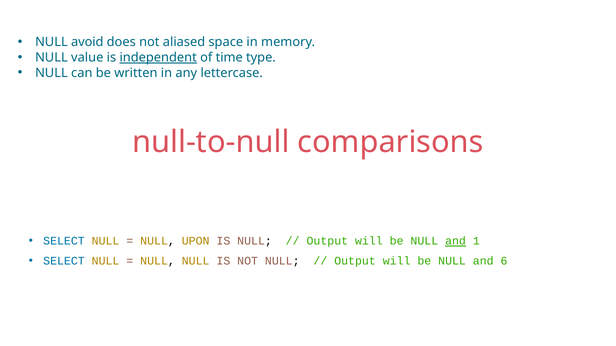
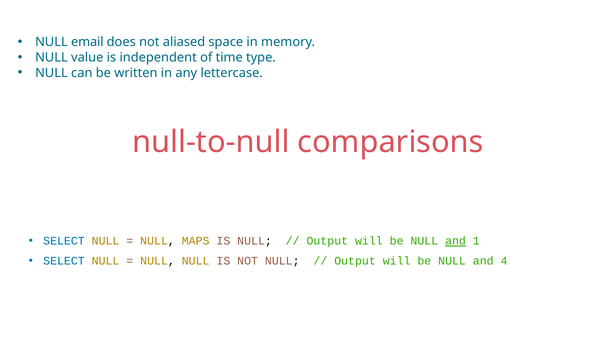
avoid: avoid -> email (87, 42)
independent underline: present -> none (158, 58)
UPON: UPON -> MAPS (196, 241)
6: 6 -> 4 (504, 261)
